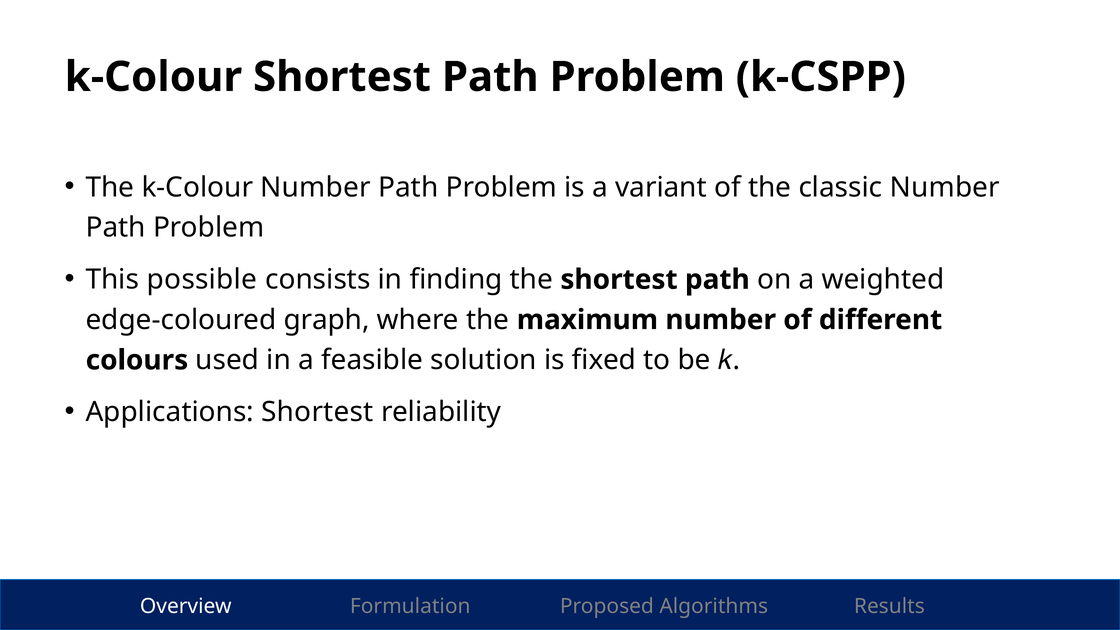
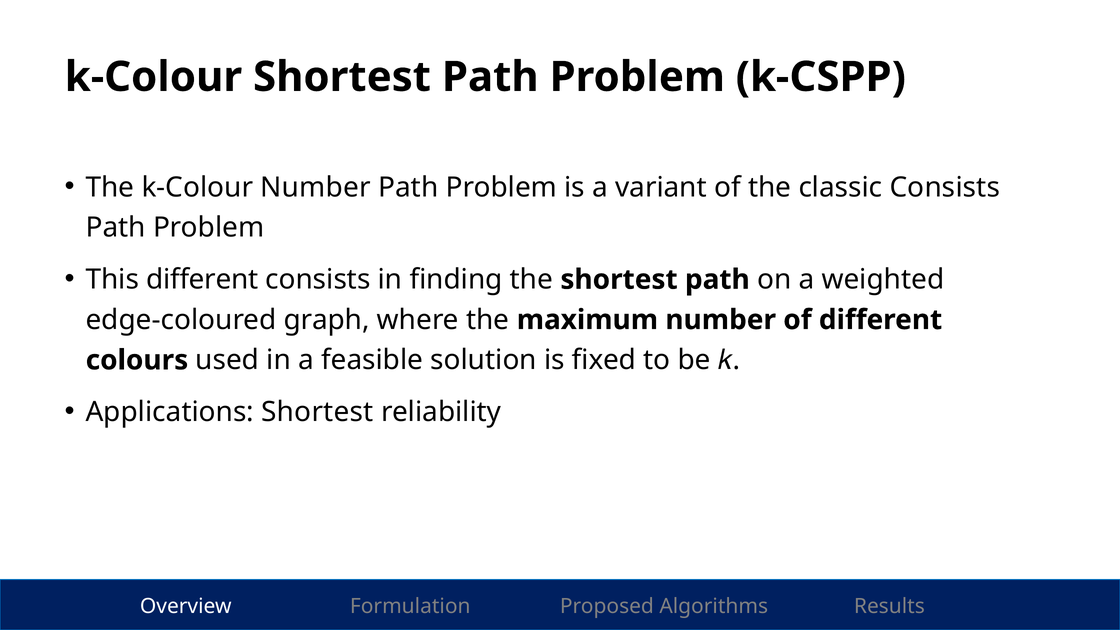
classic Number: Number -> Consists (945, 187)
This possible: possible -> different (202, 280)
